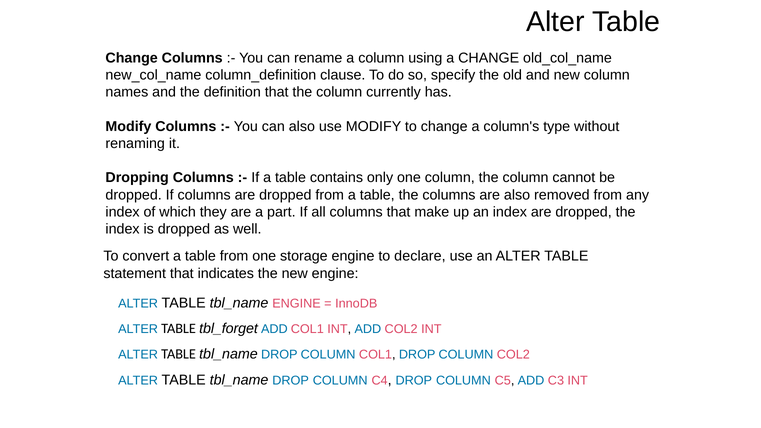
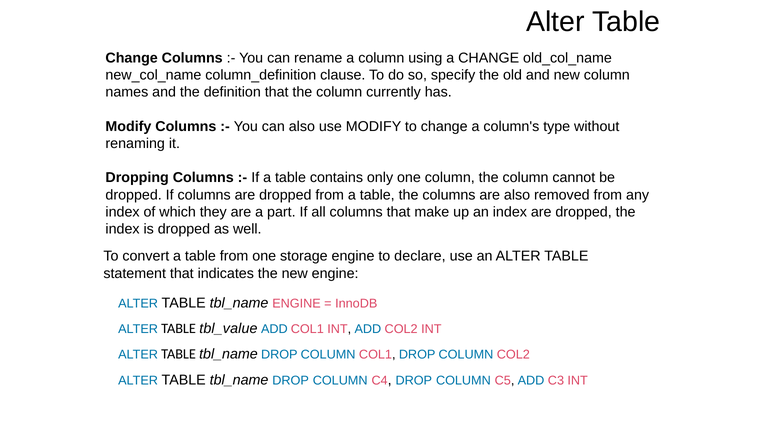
tbl_forget: tbl_forget -> tbl_value (228, 329)
